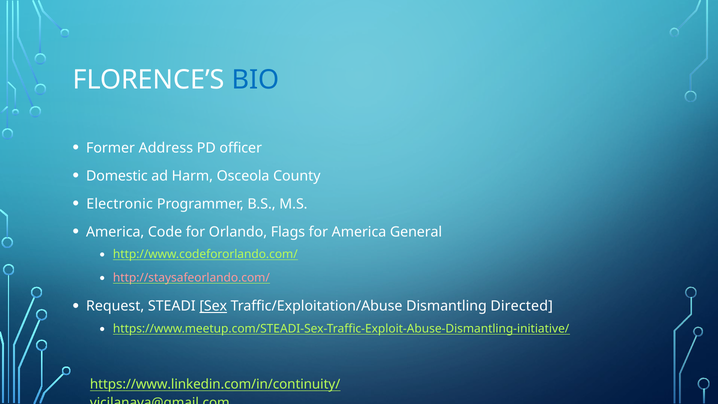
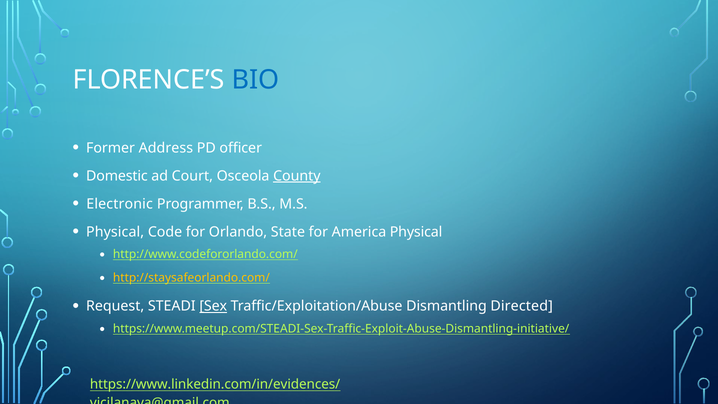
Harm: Harm -> Court (192, 176)
County underline: none -> present (297, 176)
America: America -> Physical (115, 232)
Flags: Flags -> State (288, 232)
America General: General -> Physical (416, 232)
http://staysafeorlando.com/ colour: pink -> yellow (191, 278)
https://www.linkedin.com/in/continuity/: https://www.linkedin.com/in/continuity/ -> https://www.linkedin.com/in/evidences/ (215, 384)
